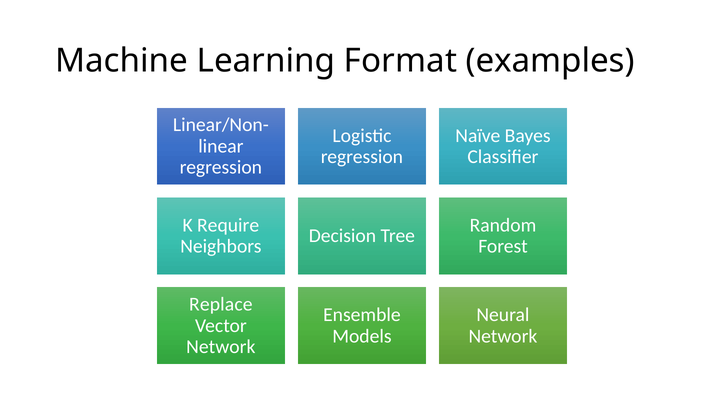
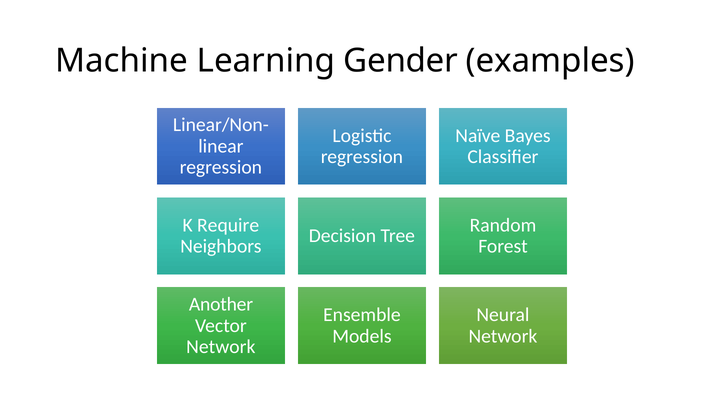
Format: Format -> Gender (401, 61)
Replace: Replace -> Another (221, 305)
